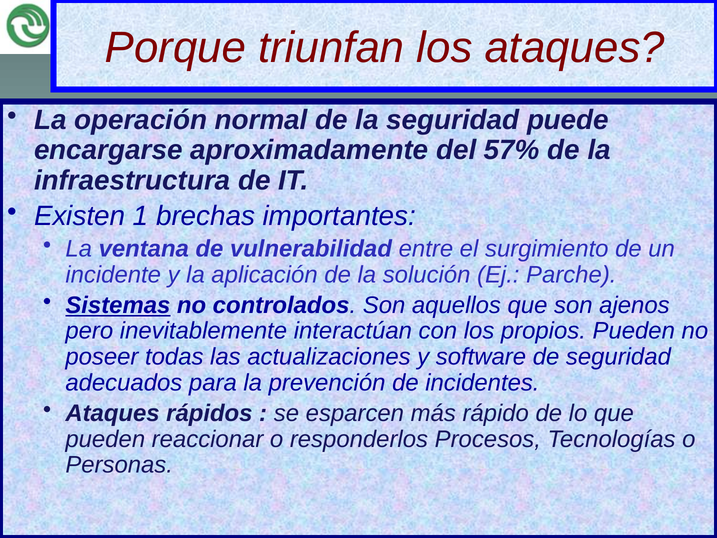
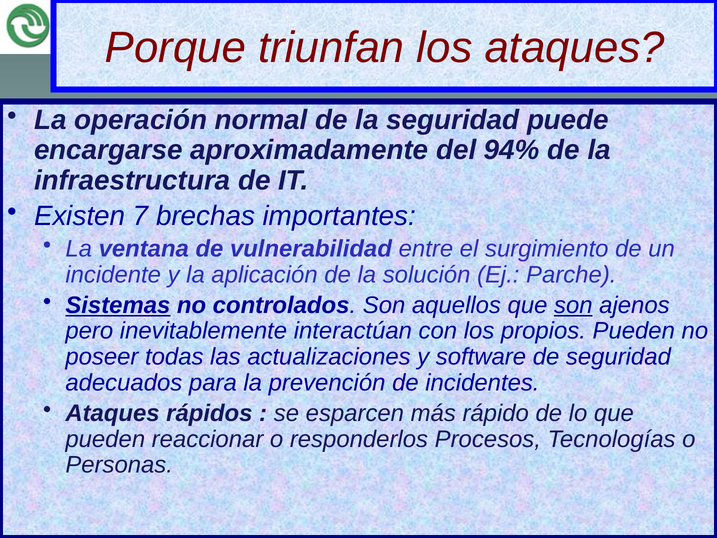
57%: 57% -> 94% (512, 150)
1: 1 -> 7 (141, 216)
son underline: none -> present (573, 305)
